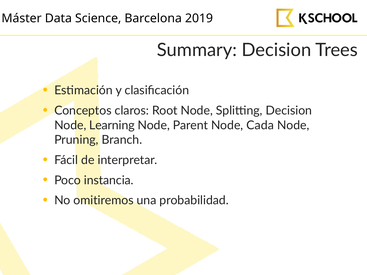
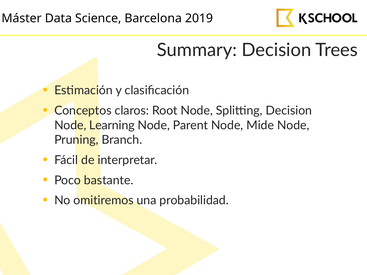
Cada: Cada -> Mide (260, 125)
instancia: instancia -> bastante (109, 180)
